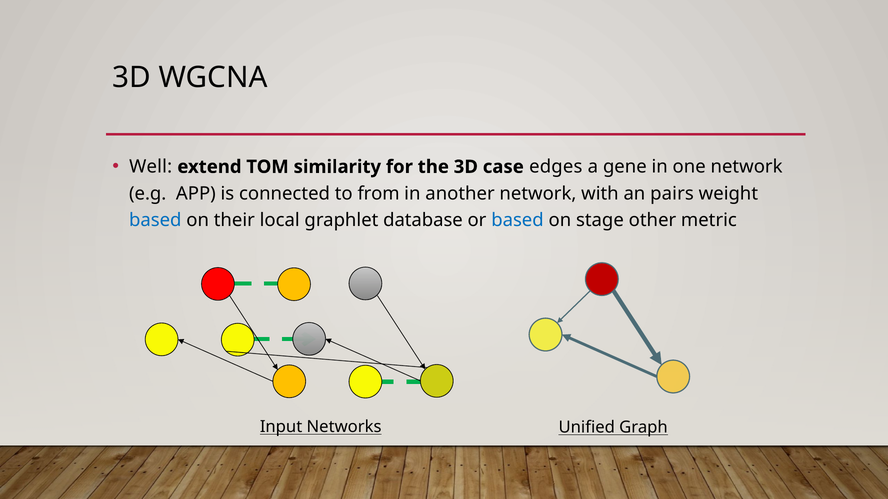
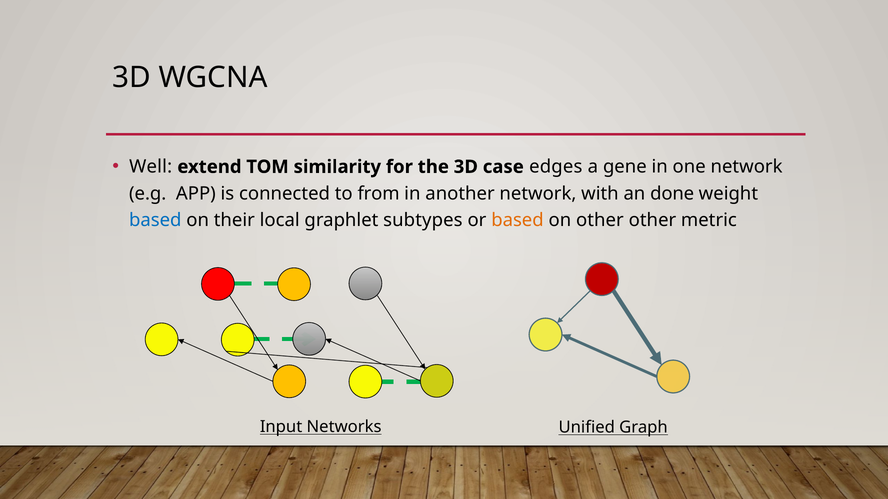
pairs: pairs -> done (672, 194)
database: database -> subtypes (423, 220)
based colour: blue -> orange (517, 220)
on stage: stage -> other (600, 220)
